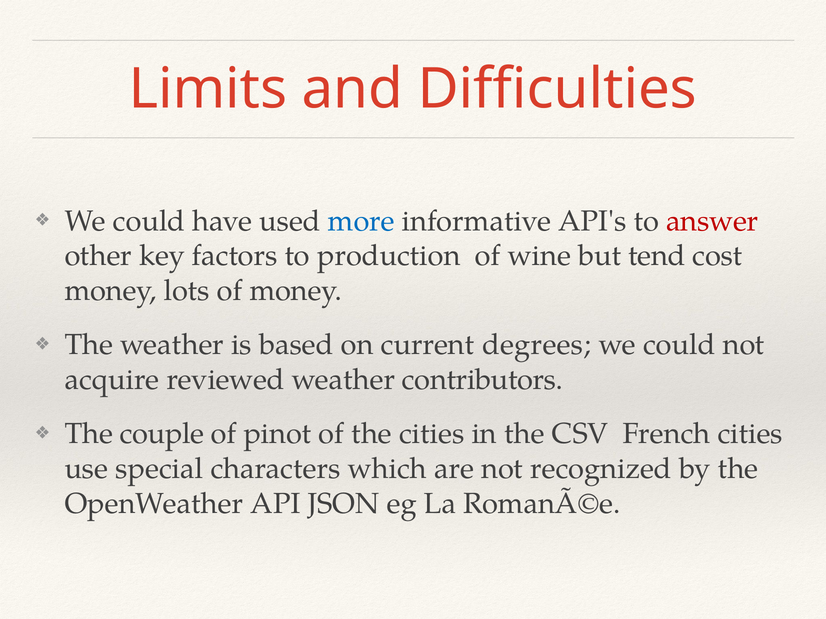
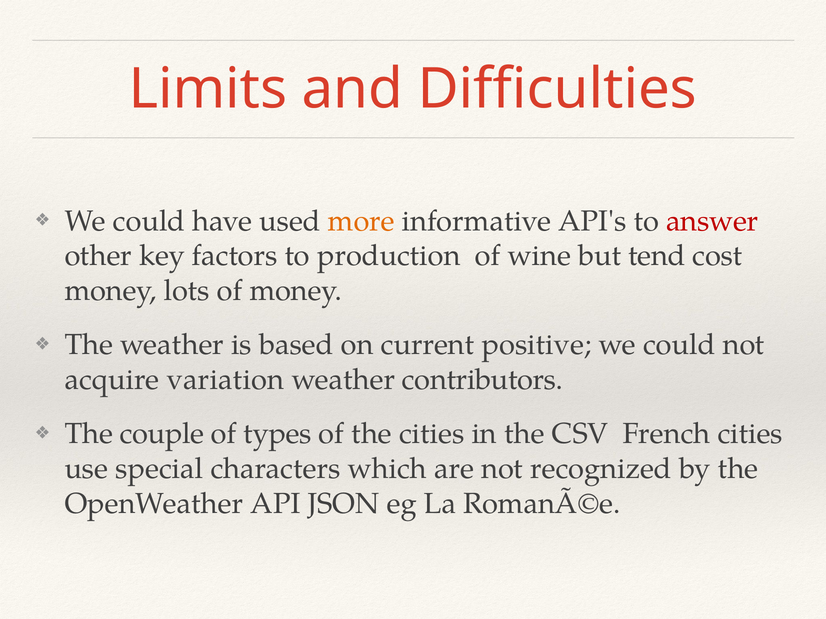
more colour: blue -> orange (361, 221)
degrees: degrees -> positive (537, 345)
reviewed: reviewed -> variation (225, 380)
pinot: pinot -> types (278, 434)
